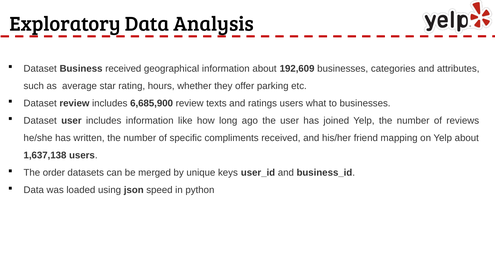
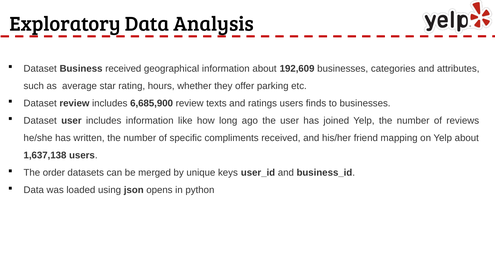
what: what -> finds (316, 103)
speed: speed -> opens (159, 190)
